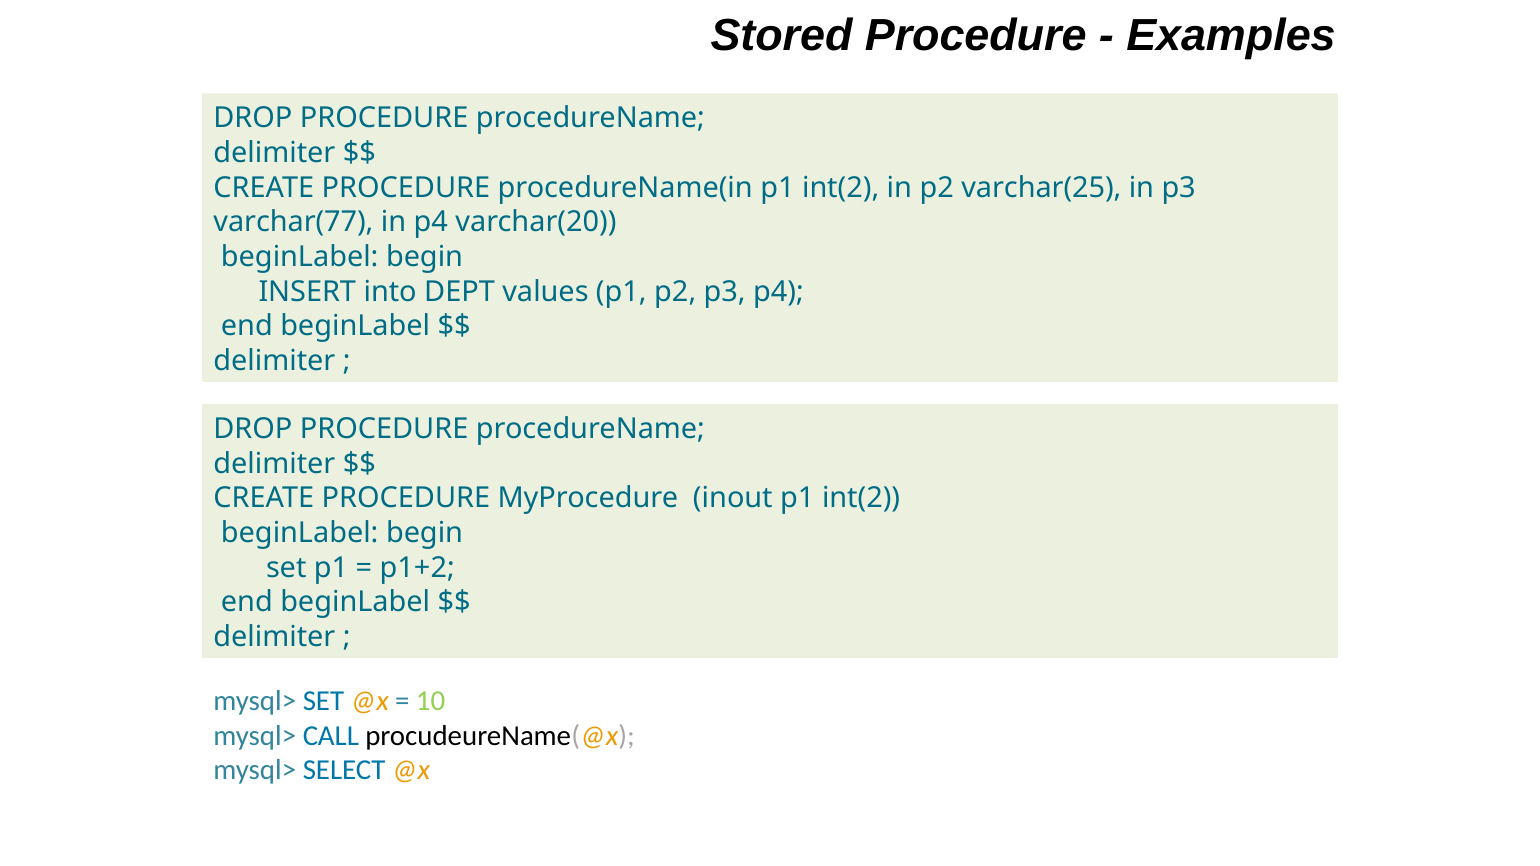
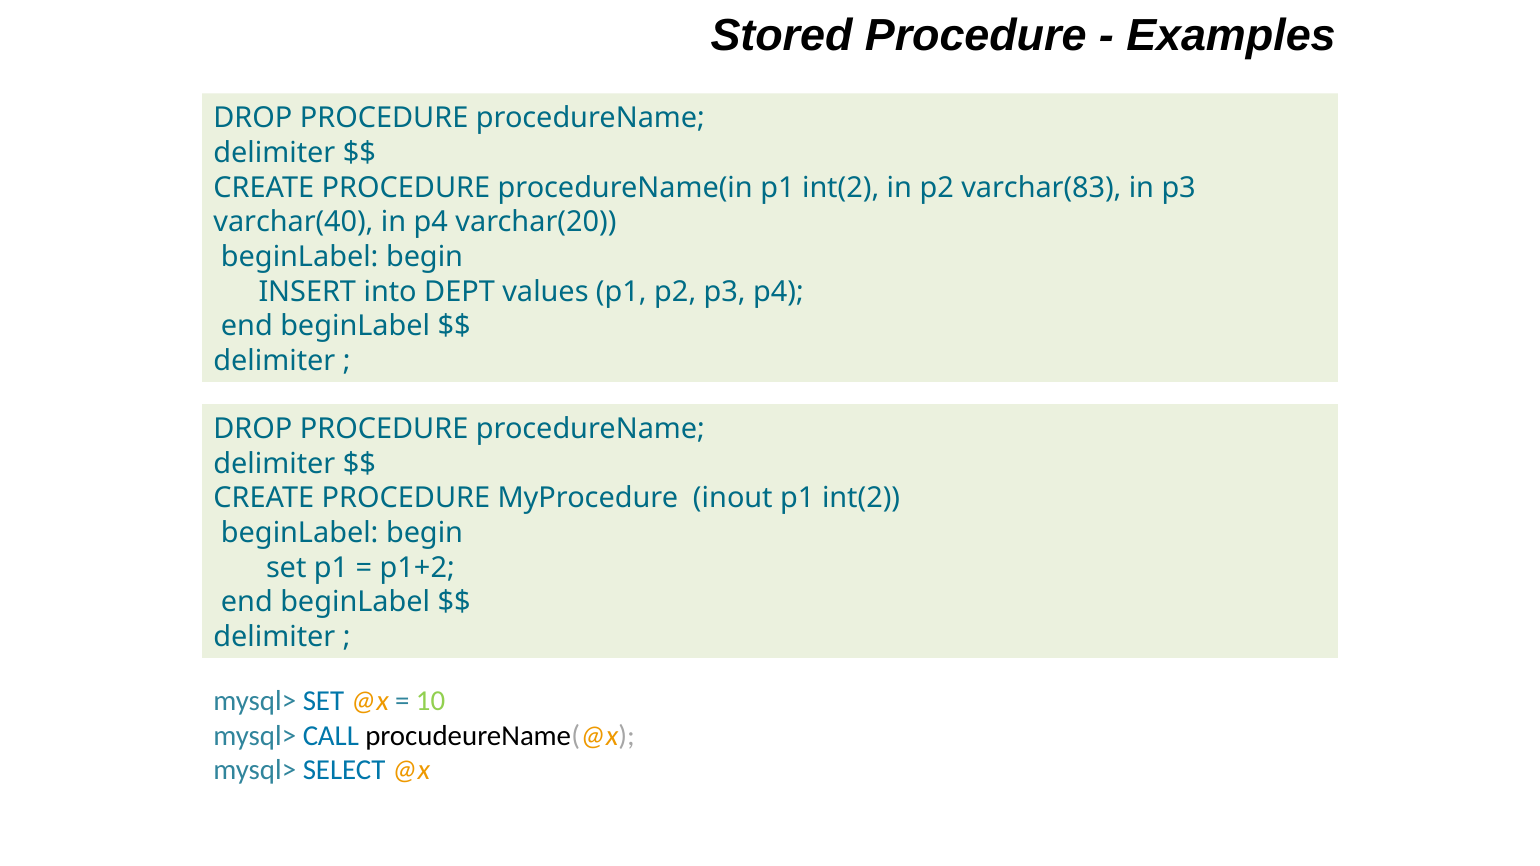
varchar(25: varchar(25 -> varchar(83 (1041, 188)
varchar(77: varchar(77 -> varchar(40 (293, 222)
